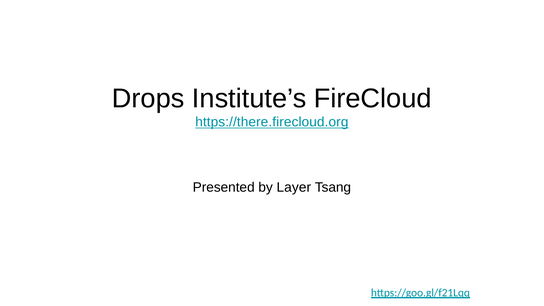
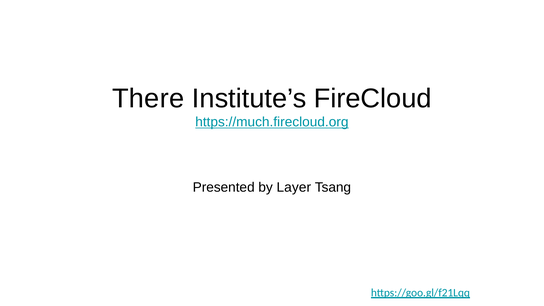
Drops: Drops -> There (148, 99)
https://there.firecloud.org: https://there.firecloud.org -> https://much.firecloud.org (272, 122)
